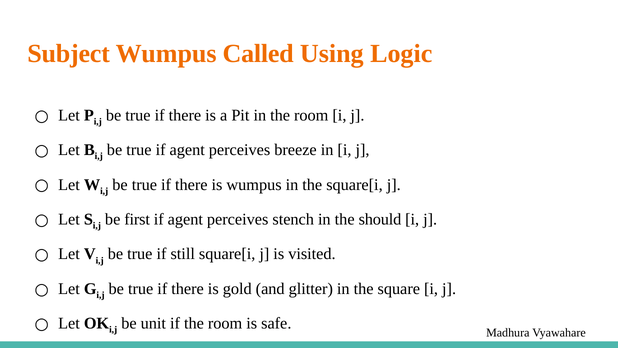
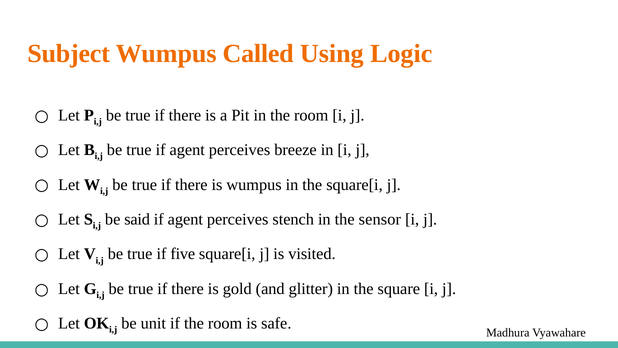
first: first -> said (137, 219)
should: should -> sensor (380, 219)
still: still -> five (183, 254)
